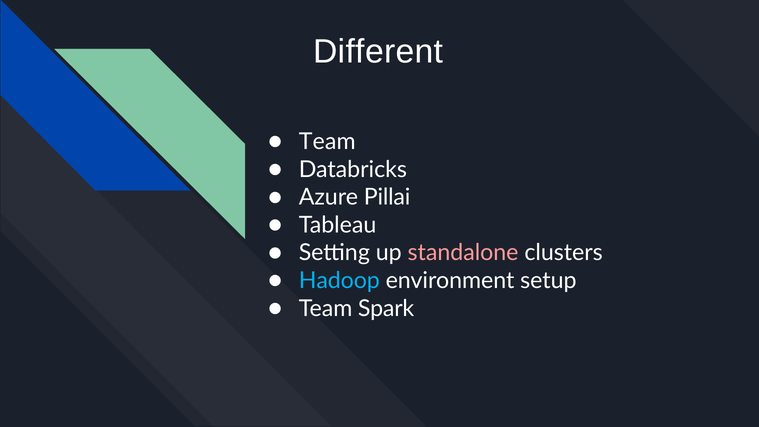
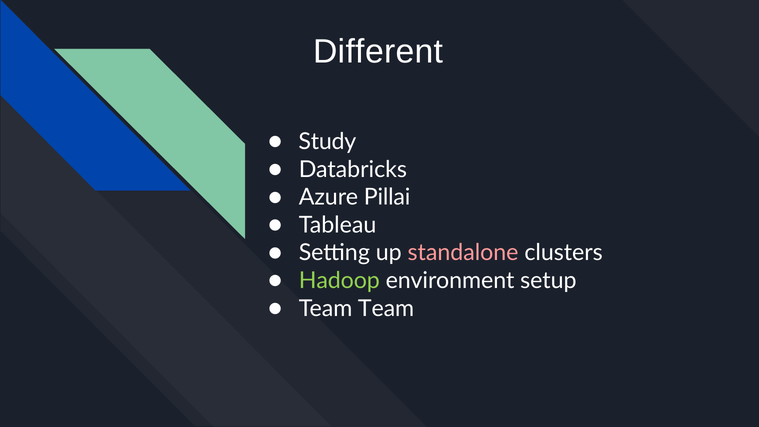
Team: Team -> Study (327, 142)
Hadoop colour: light blue -> light green (339, 281)
Team Spark: Spark -> Team (386, 308)
